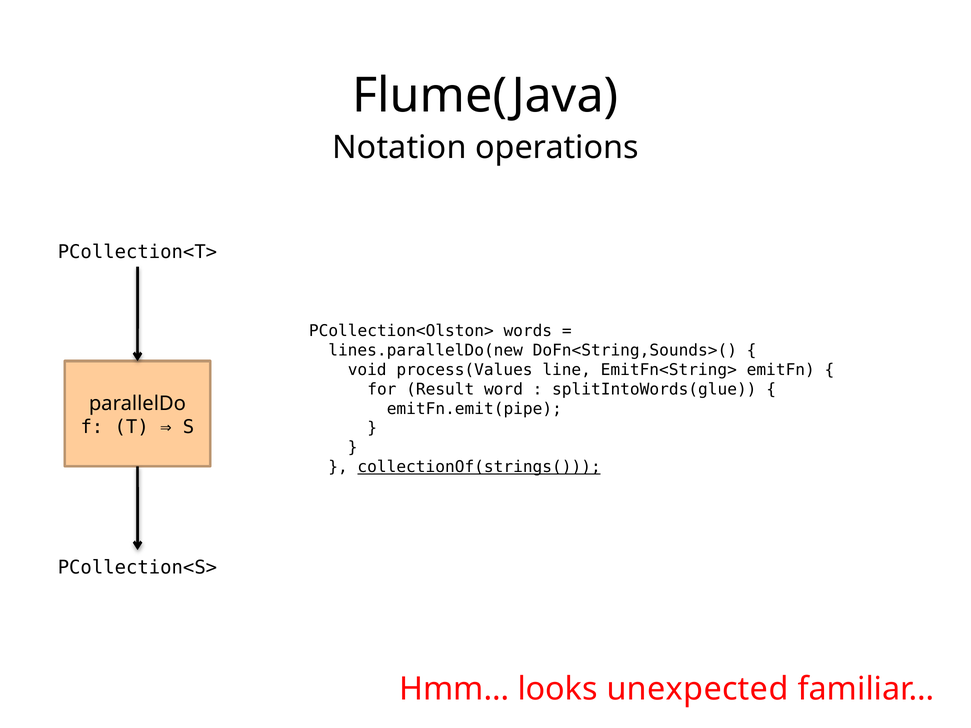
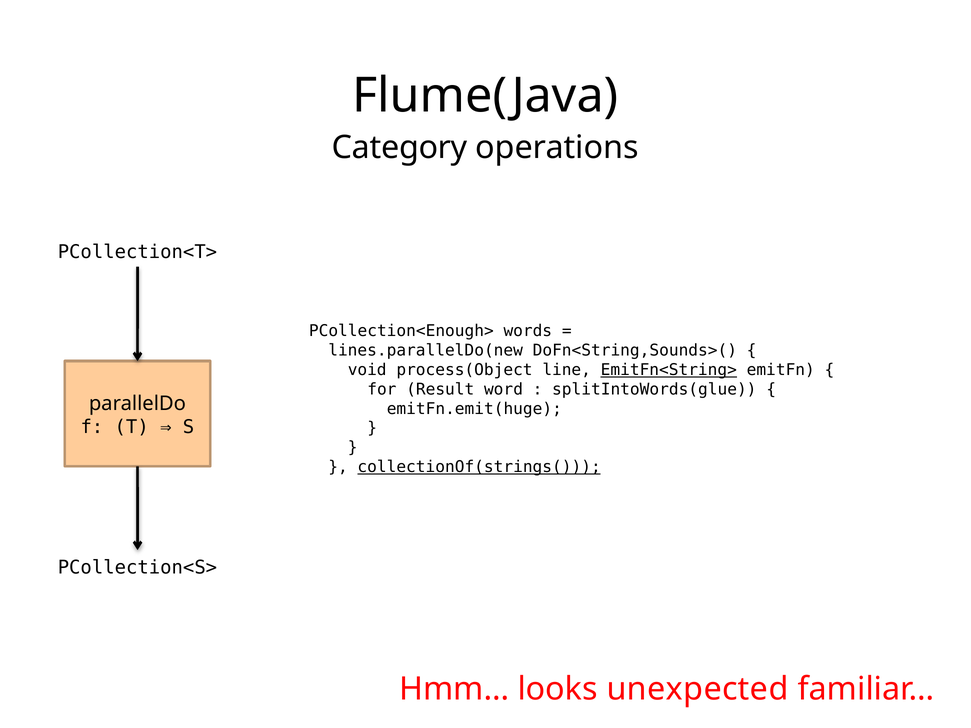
Notation: Notation -> Category (400, 148)
PCollection<Olston>: PCollection<Olston> -> PCollection<Enough> (401, 331)
process(Values: process(Values -> process(Object (464, 370)
EmitFn<String> underline: none -> present (669, 370)
emitFn.emit(pipe: emitFn.emit(pipe -> emitFn.emit(huge (474, 409)
